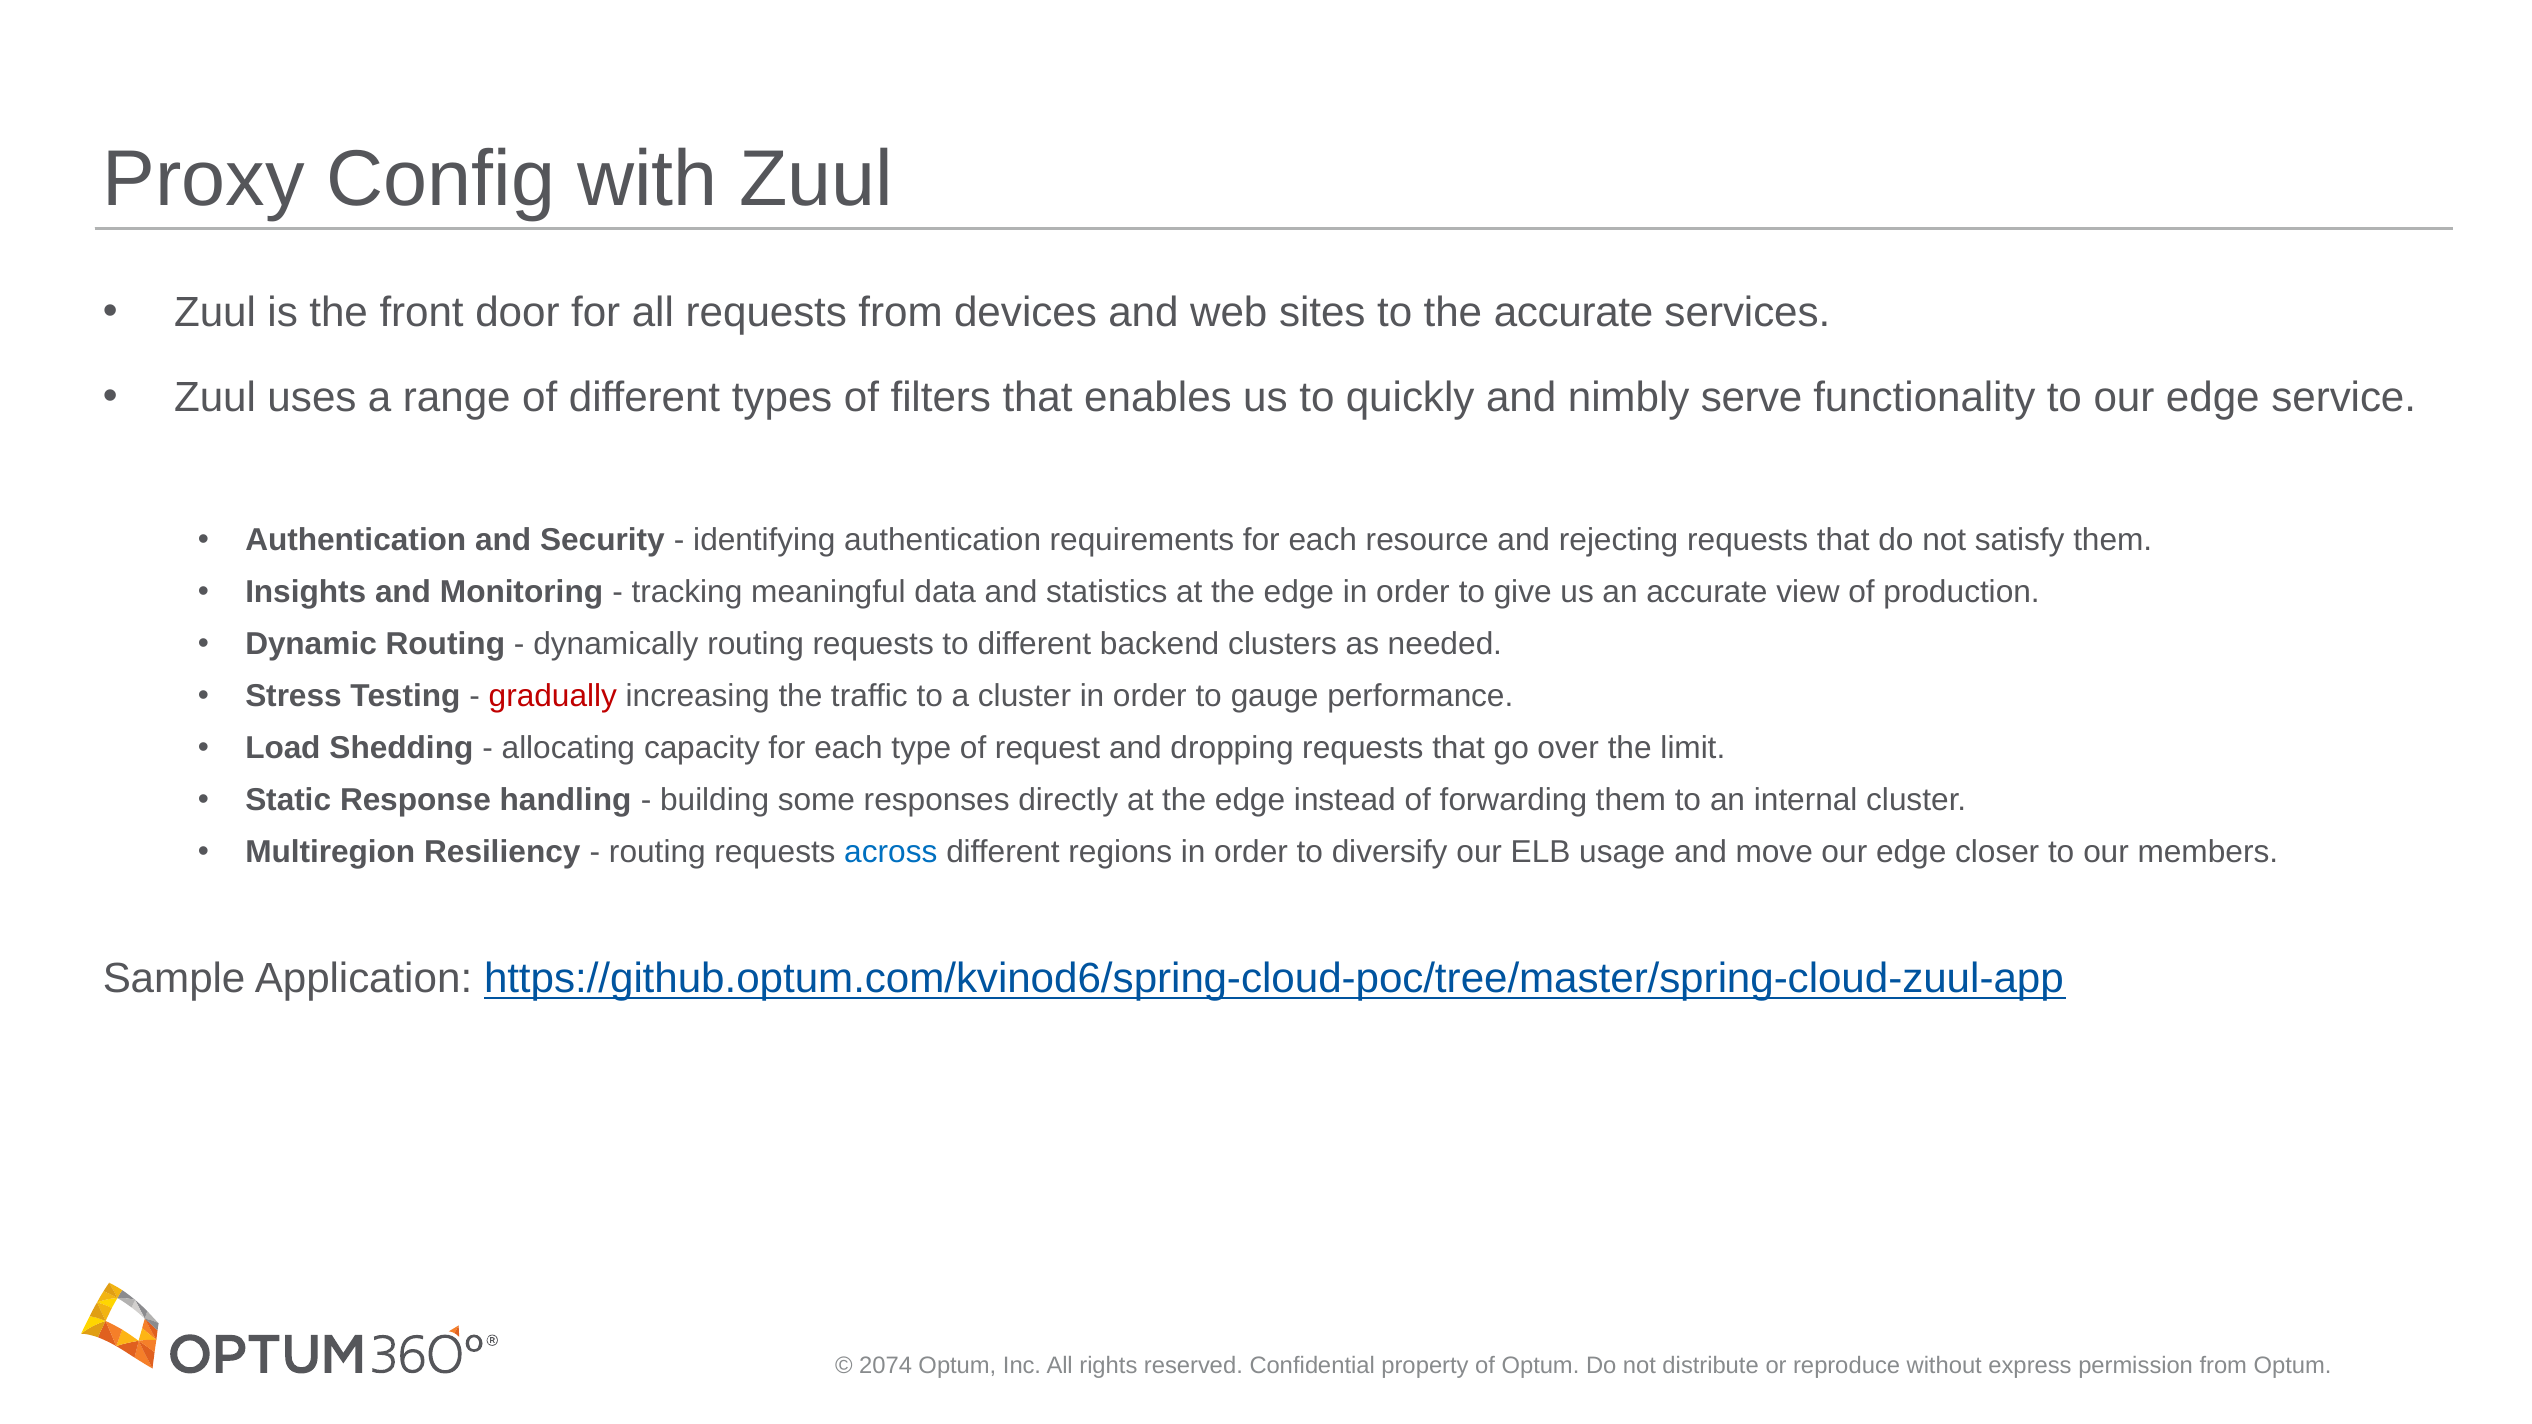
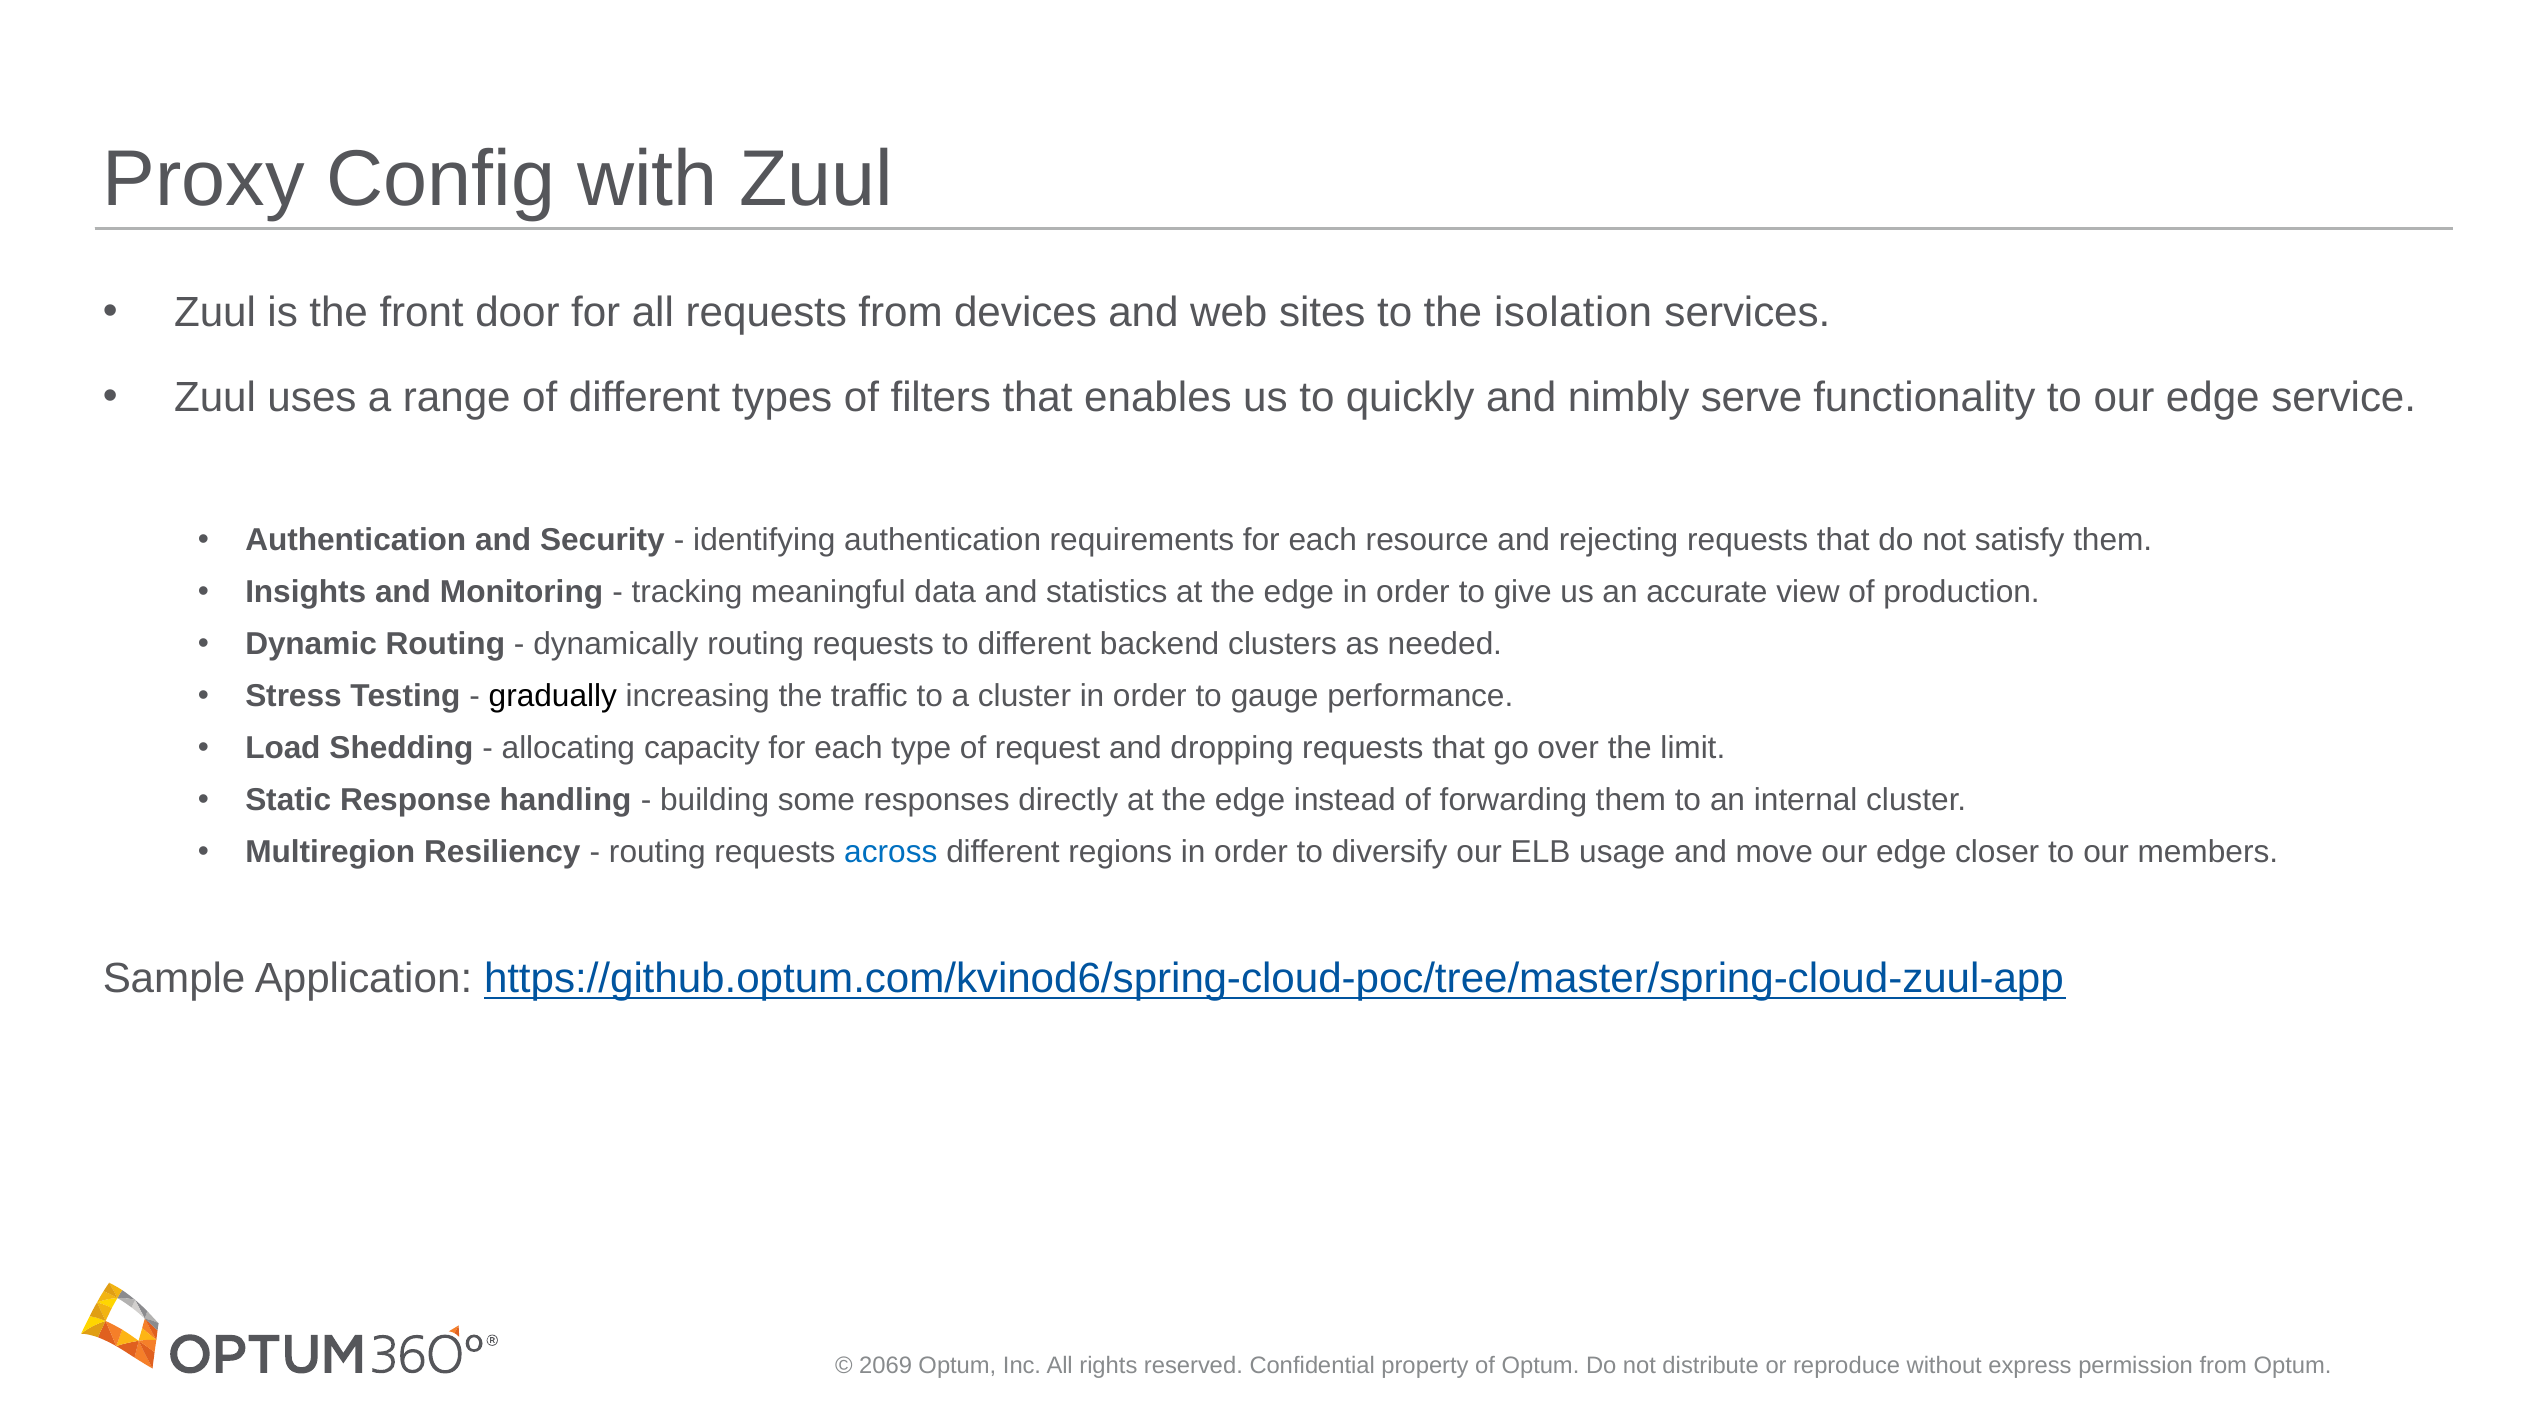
the accurate: accurate -> isolation (1573, 312)
gradually colour: red -> black (553, 696)
2074: 2074 -> 2069 (886, 1366)
